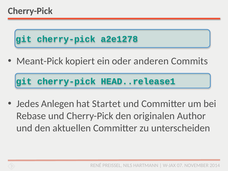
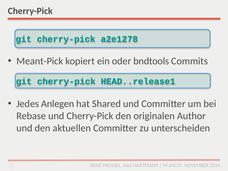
anderen: anderen -> bndtools (151, 61)
Startet: Startet -> Shared (106, 104)
